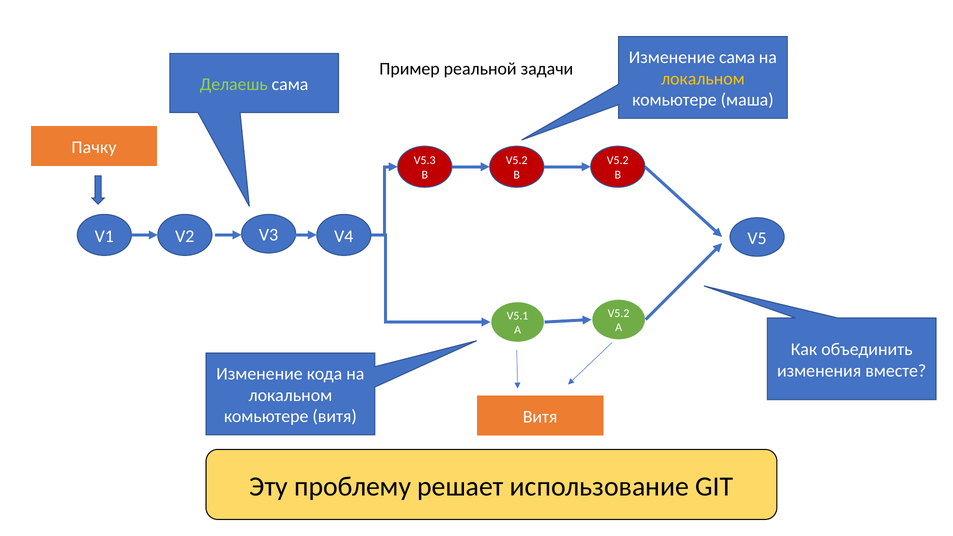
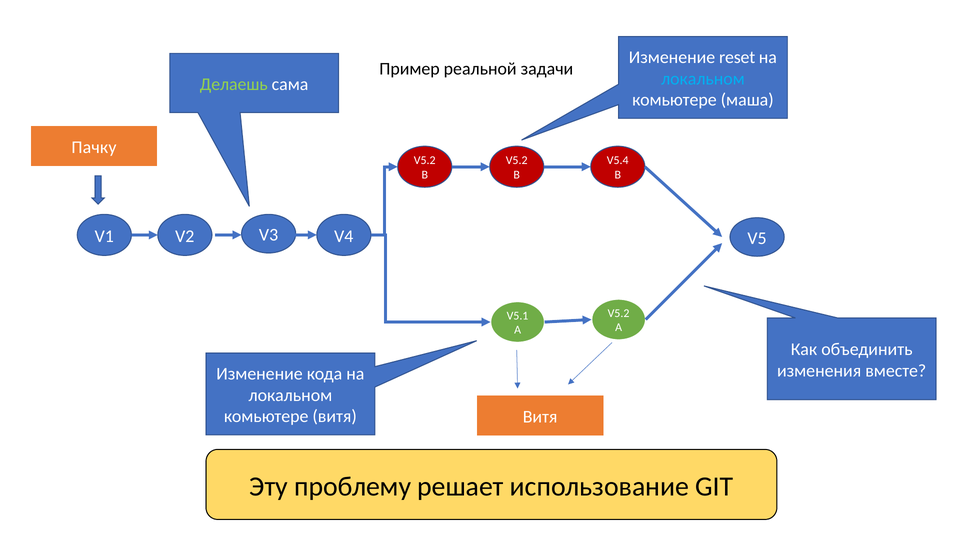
Изменение сама: сама -> reset (737, 57)
локальном colour: yellow -> light blue (703, 79)
V5.3: V5.3 -> V5.2 (425, 160)
V5.2: V5.2 -> V5.4 (618, 160)
